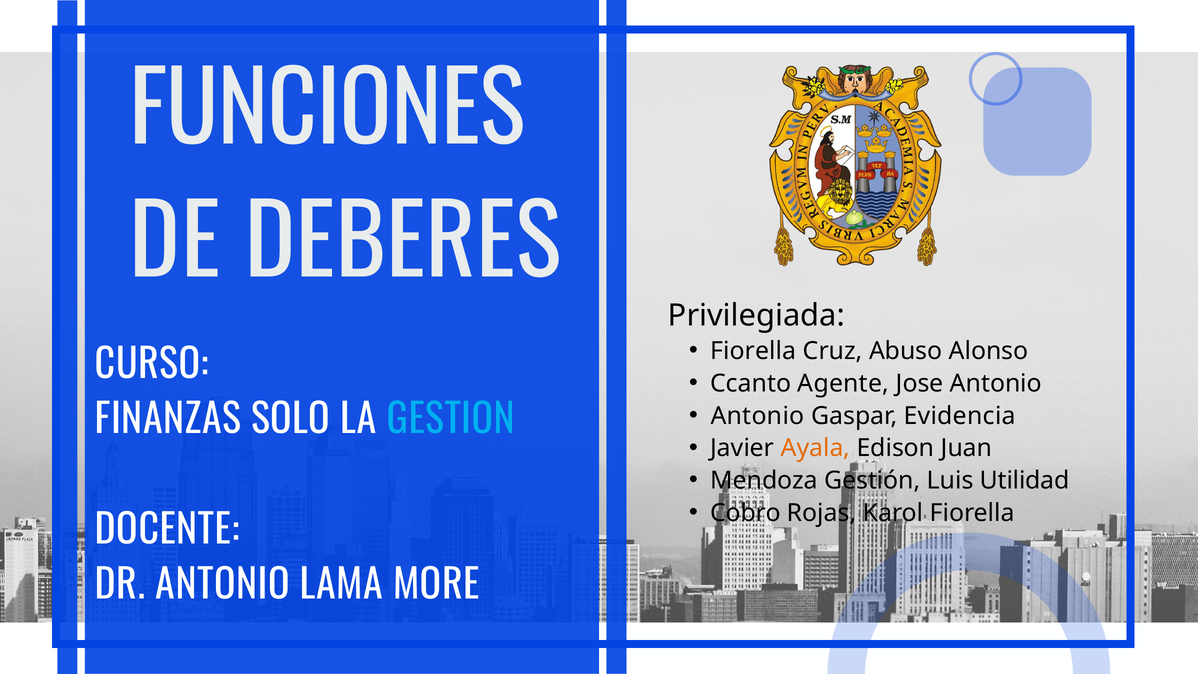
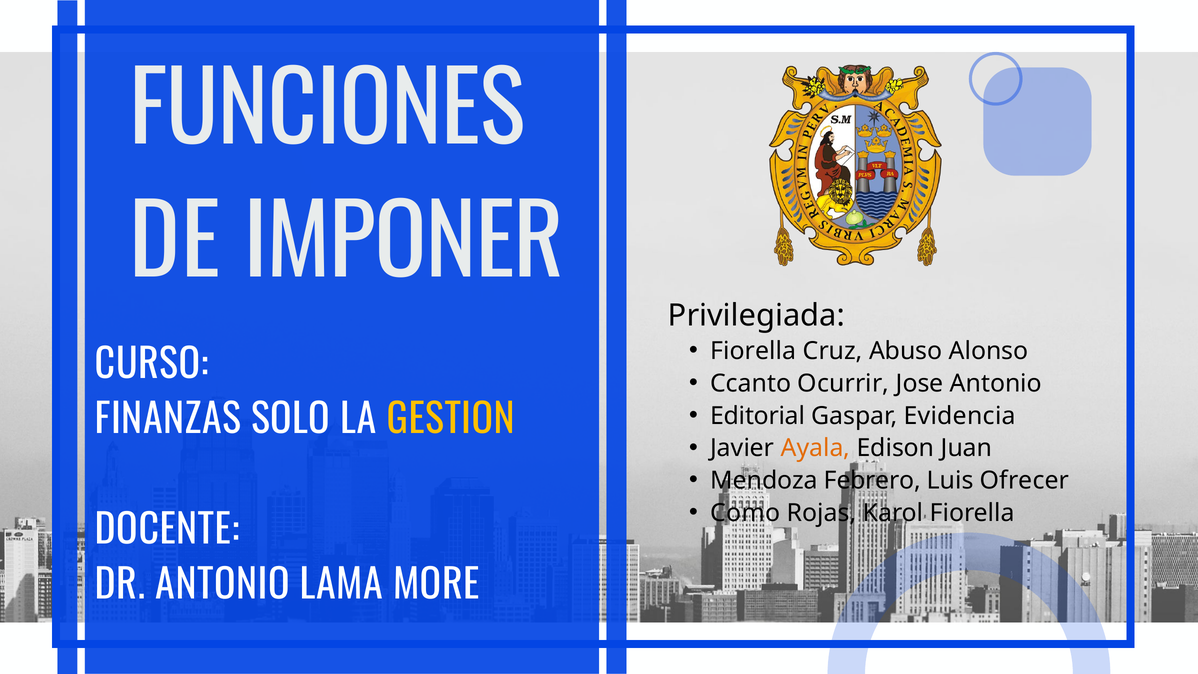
DEBERES: DEBERES -> IMPONER (404, 245)
Agente: Agente -> Ocurrir (843, 383)
Antonio: Antonio -> Editorial (758, 416)
GESTION colour: light blue -> yellow (451, 420)
Gestión: Gestión -> Febrero (872, 480)
Utilidad: Utilidad -> Ofrecer (1024, 480)
Cobro: Cobro -> Como (745, 513)
